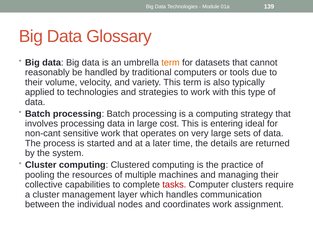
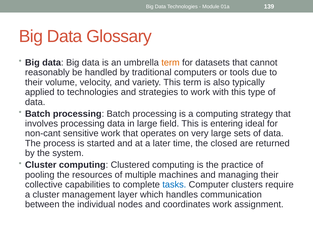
cost: cost -> field (170, 123)
details: details -> closed (224, 143)
tasks colour: red -> blue (174, 185)
